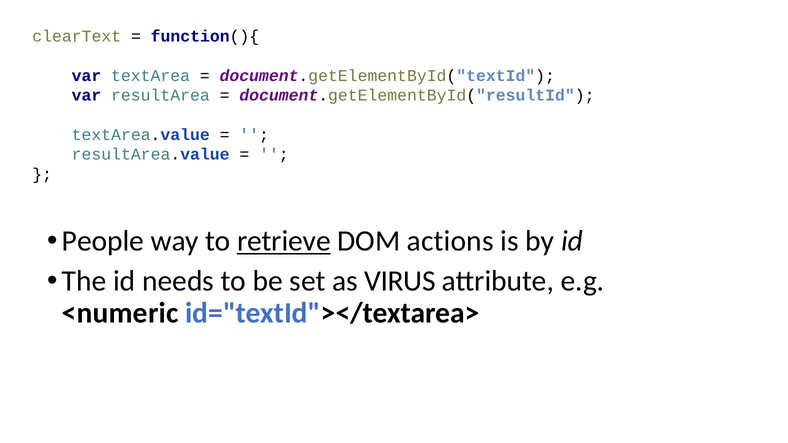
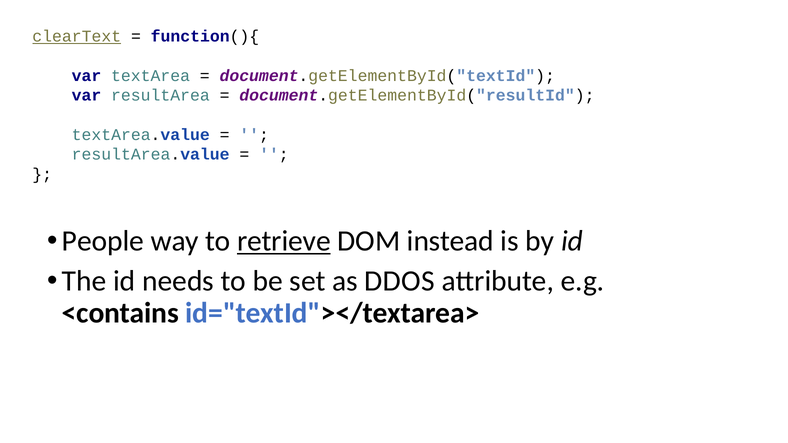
clearText underline: none -> present (77, 36)
actions: actions -> instead (450, 241)
VIRUS: VIRUS -> DDOS (400, 281)
<numeric: <numeric -> <contains (120, 313)
